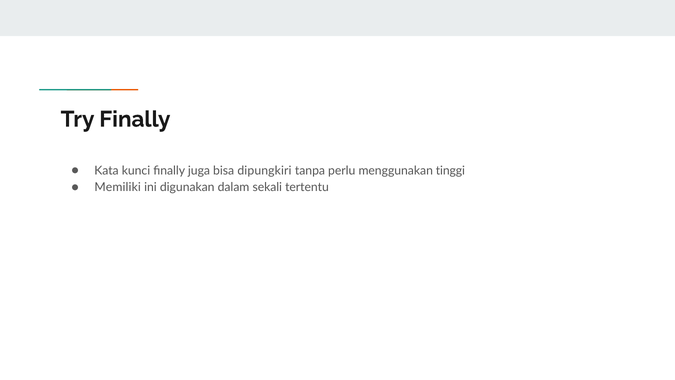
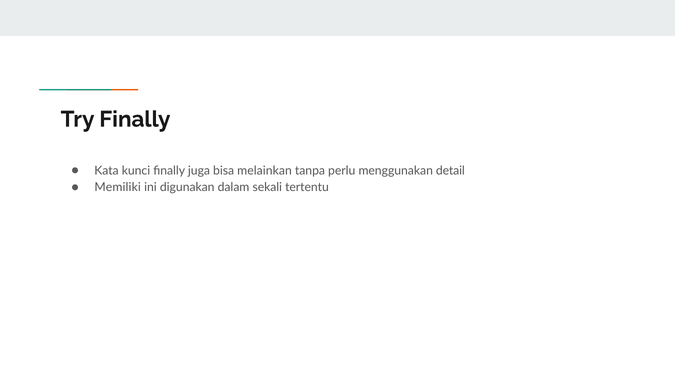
dipungkiri: dipungkiri -> melainkan (265, 171)
tinggi: tinggi -> detail (450, 171)
